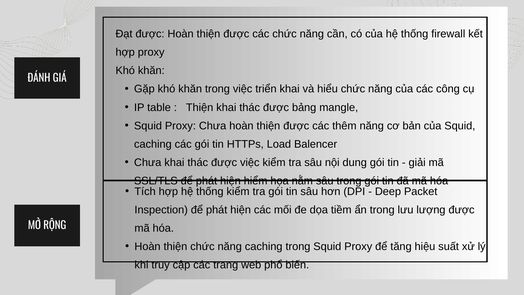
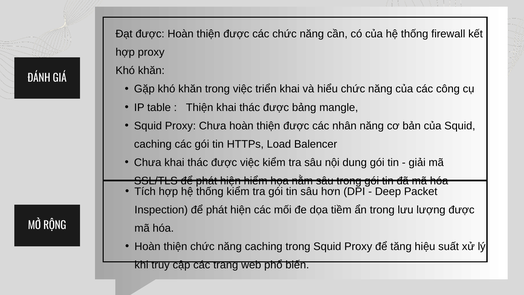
thêm: thêm -> nhân (344, 126)
